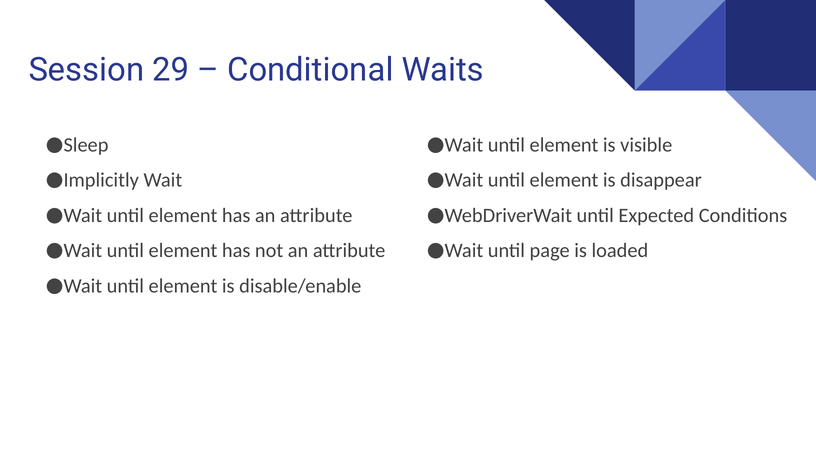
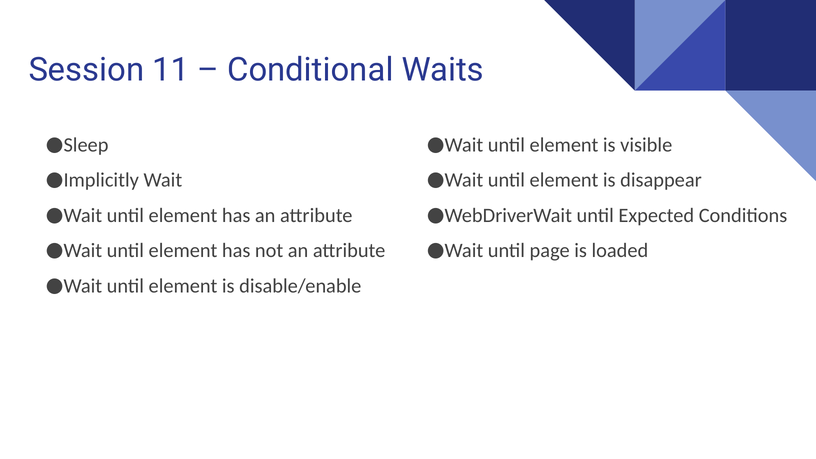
29: 29 -> 11 (171, 70)
